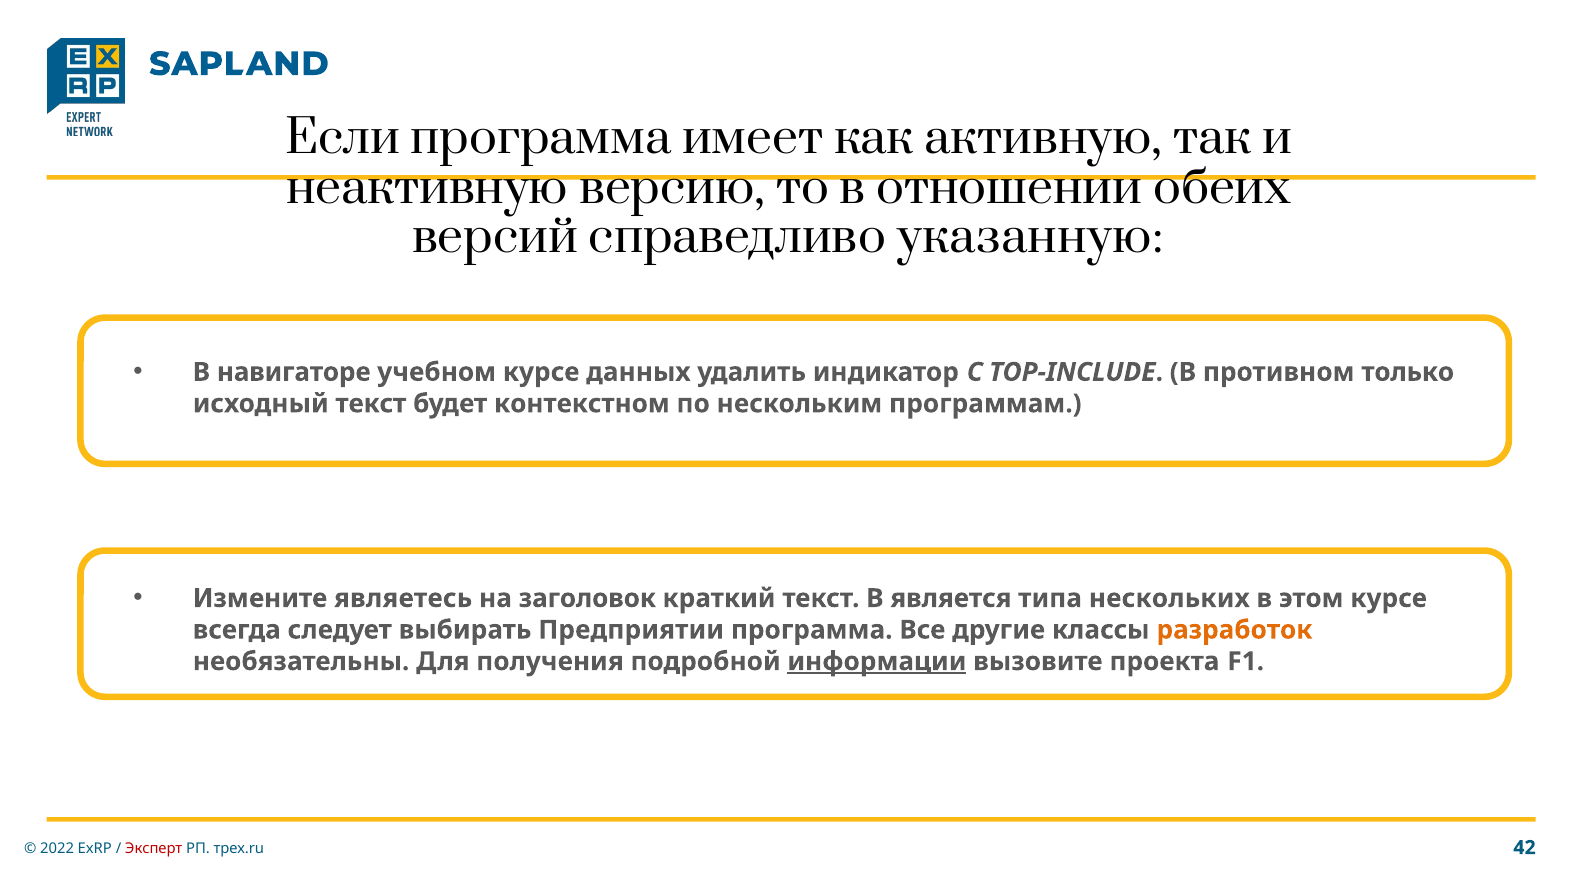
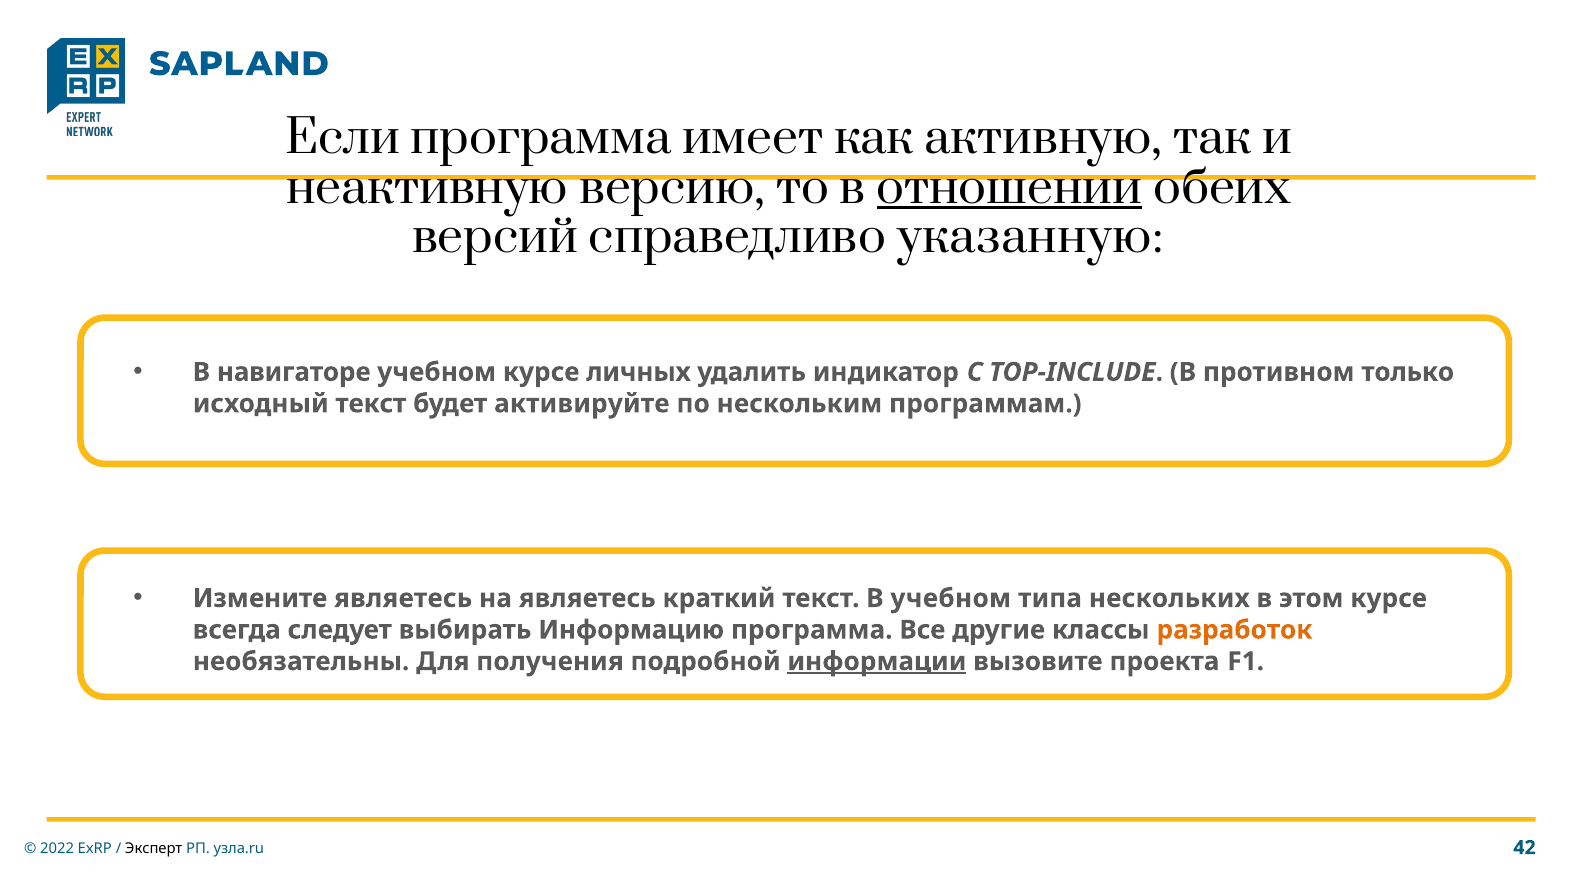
отношении underline: none -> present (1009, 188)
данных: данных -> личных (638, 372)
контекстном: контекстном -> активируйте (582, 404)
на заголовок: заголовок -> являетесь (587, 598)
В является: является -> учебном (951, 598)
Предприятии: Предприятии -> Информацию (631, 630)
Эксперт colour: red -> black (154, 849)
трех.ru: трех.ru -> узла.ru (239, 849)
